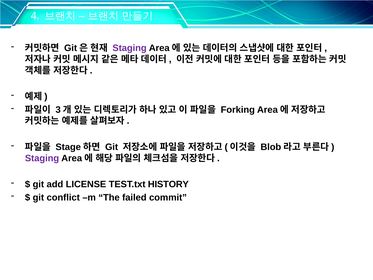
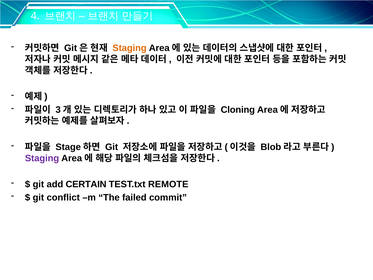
Staging colour: purple -> orange (130, 48)
Forking: Forking -> Cloning (238, 110)
LICENSE: LICENSE -> CERTAIN (86, 184)
HISTORY: HISTORY -> REMOTE (168, 184)
